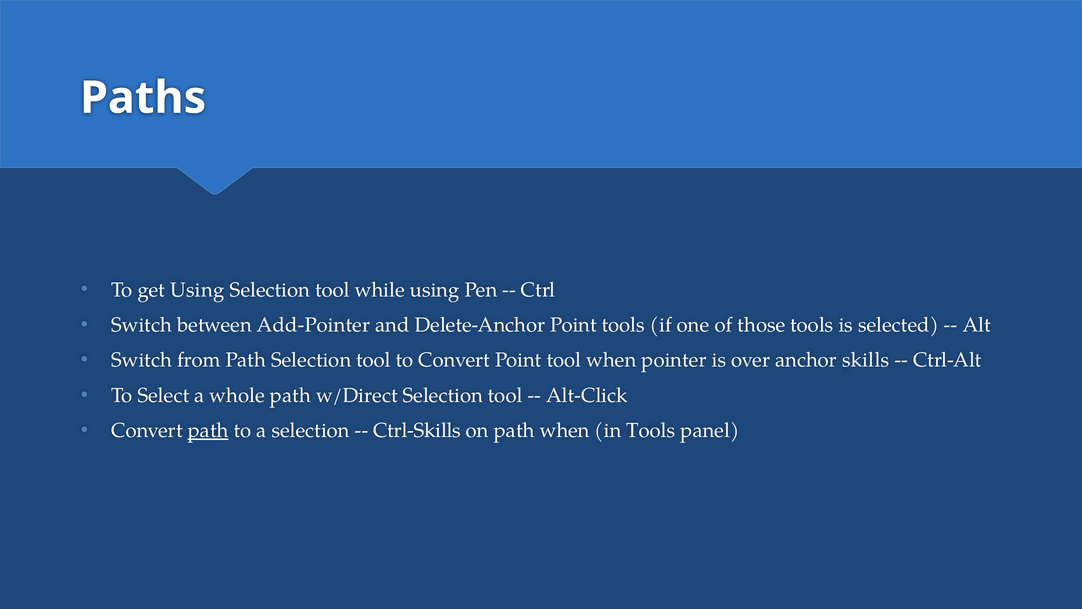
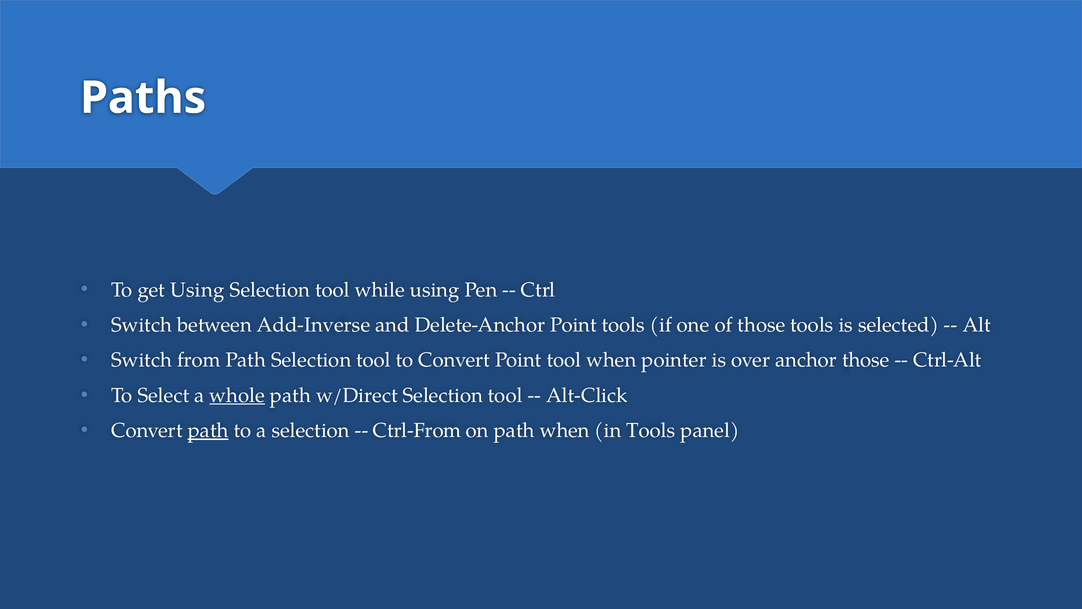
Add-Pointer: Add-Pointer -> Add-Inverse (314, 325)
anchor skills: skills -> those (866, 360)
whole underline: none -> present (237, 395)
Ctrl-Skills: Ctrl-Skills -> Ctrl-From (417, 430)
